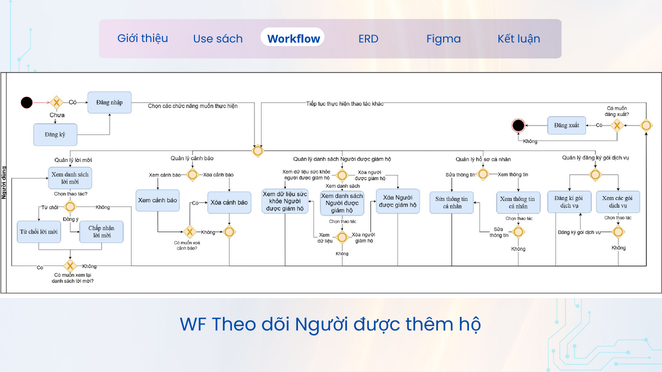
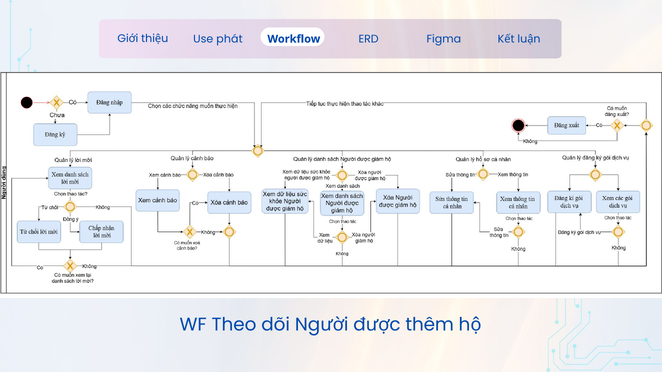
sách: sách -> phát (229, 39)
